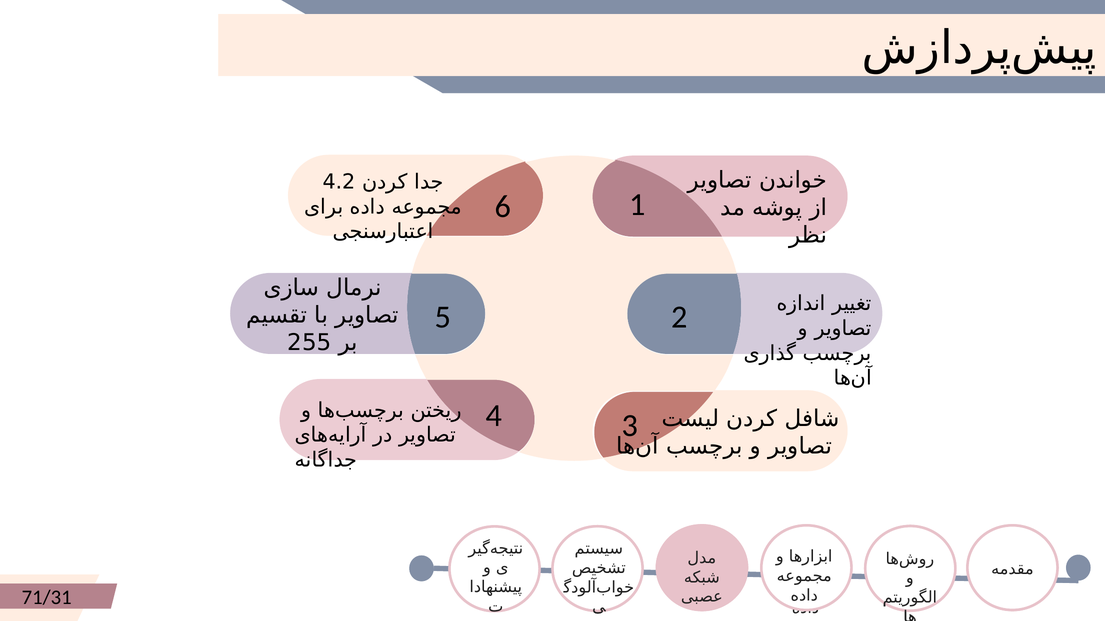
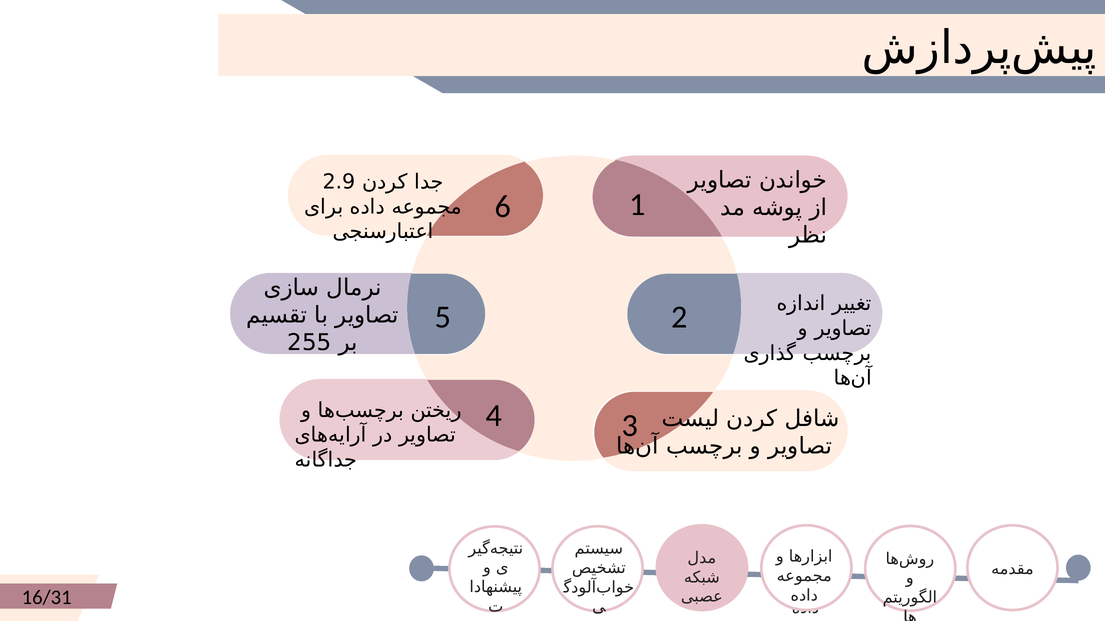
4.2: 4.2 -> 2.9 (339, 182)
71/31: 71/31 -> 16/31 (47, 598)
